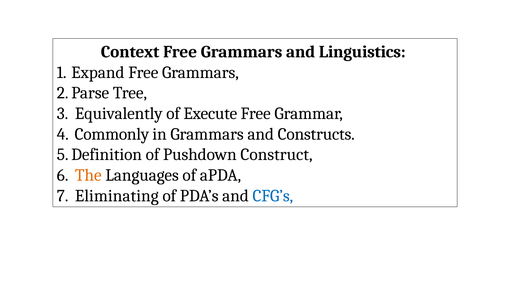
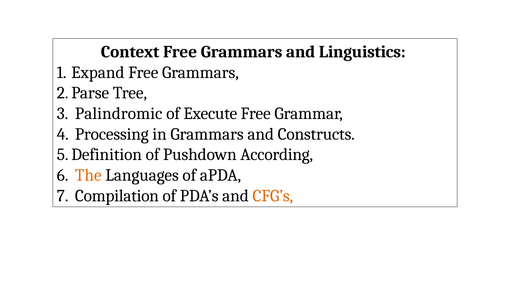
Equivalently: Equivalently -> Palindromic (119, 114)
Commonly: Commonly -> Processing (112, 134)
Construct: Construct -> According (277, 155)
Eliminating: Eliminating -> Compilation (117, 196)
CFG’s colour: blue -> orange (273, 196)
